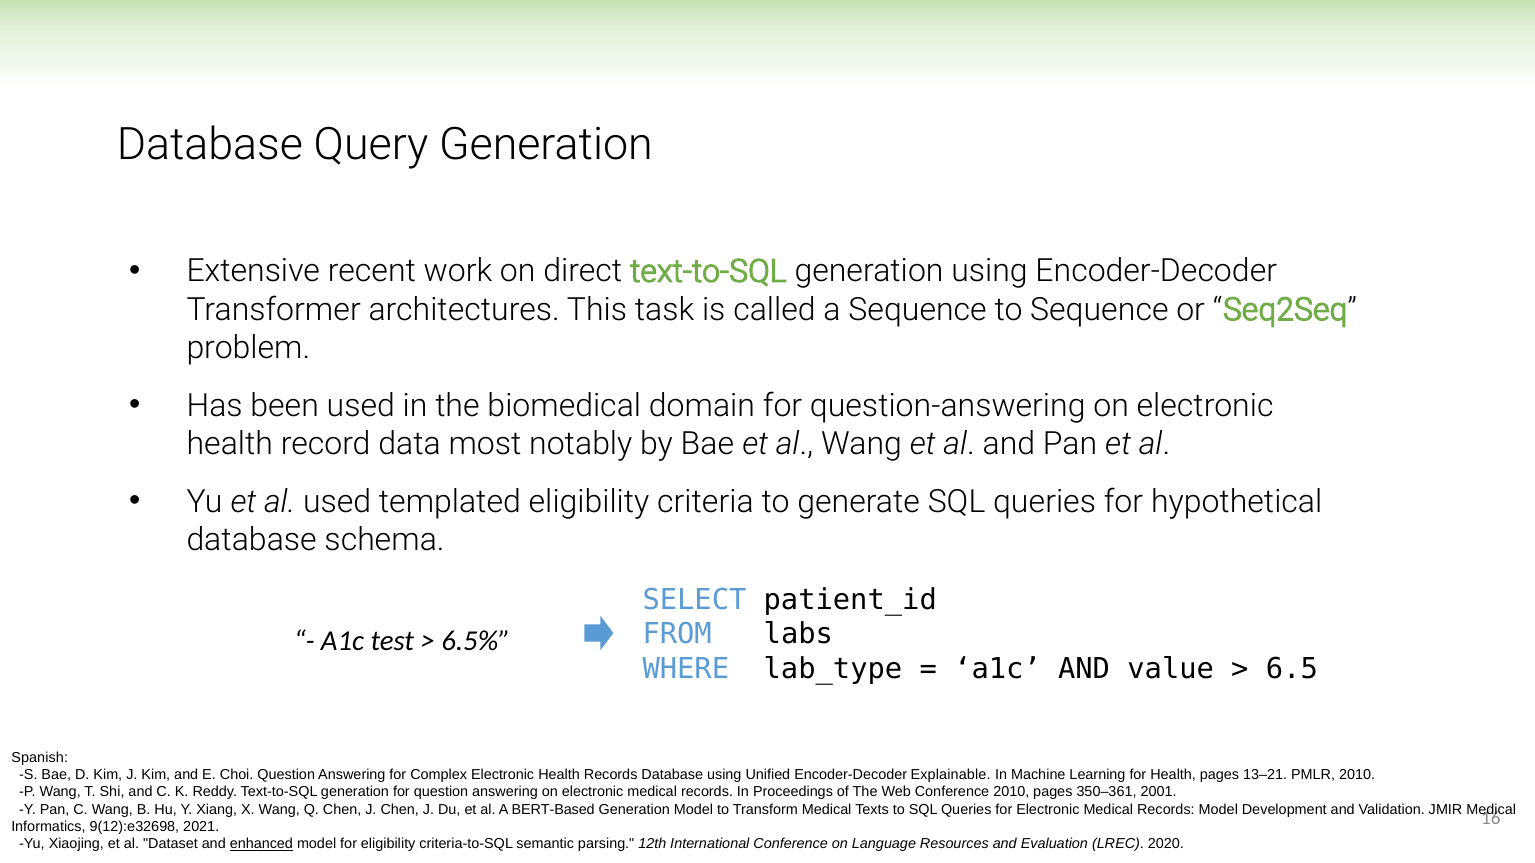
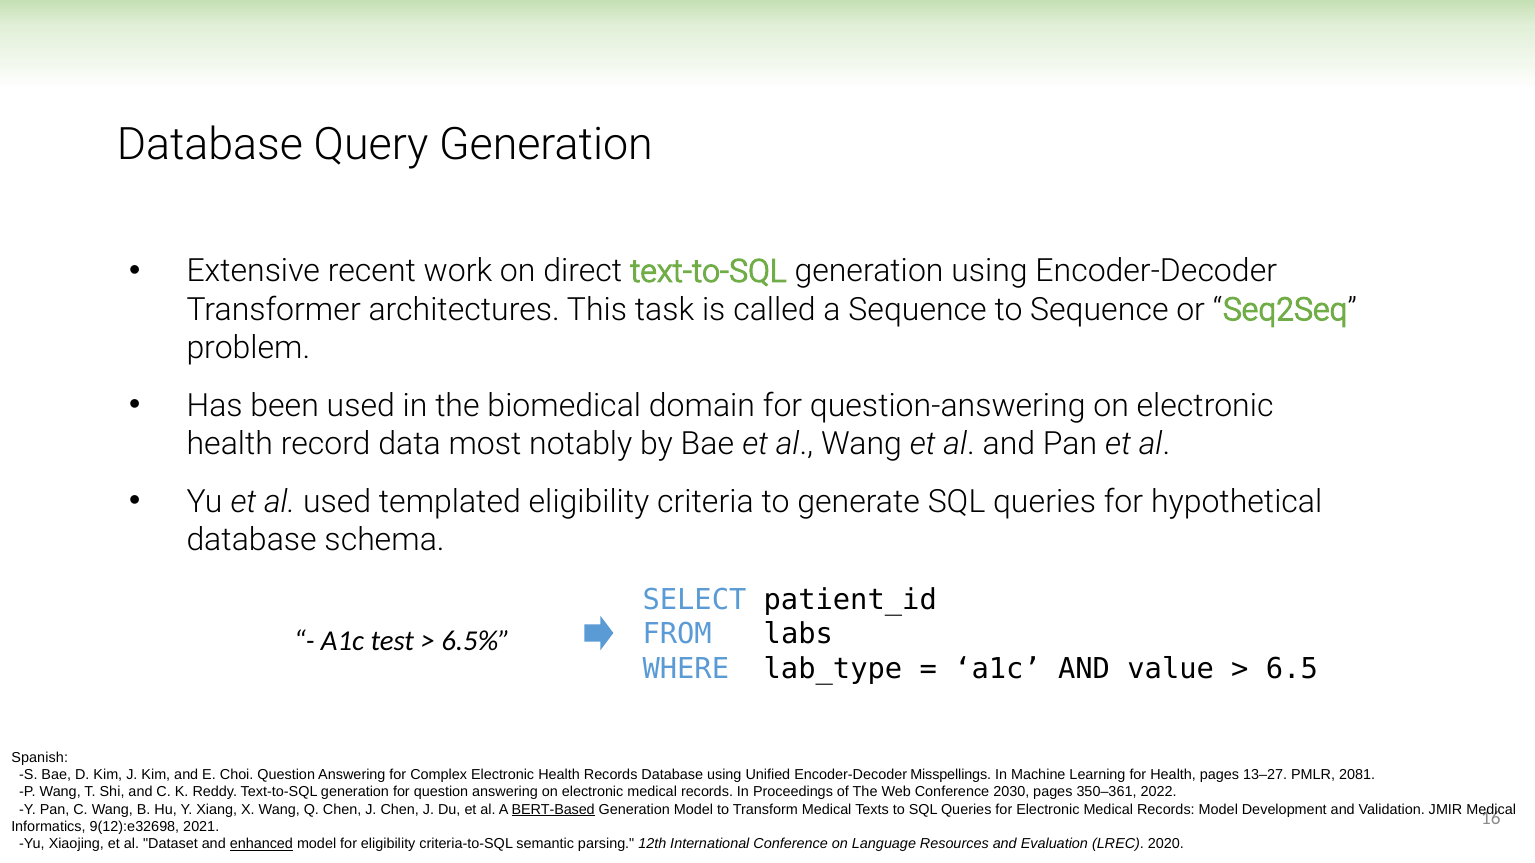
Explainable: Explainable -> Misspellings (951, 775)
13–21: 13–21 -> 13–27 (1265, 775)
PMLR 2010: 2010 -> 2081 (1357, 775)
Conference 2010: 2010 -> 2030 (1011, 793)
2001: 2001 -> 2022 (1159, 793)
BERT-Based underline: none -> present (553, 810)
